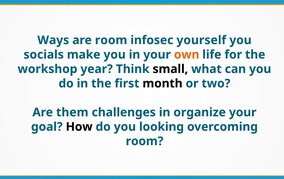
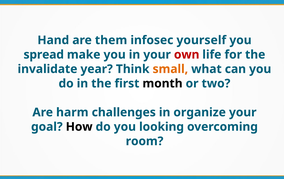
Ways: Ways -> Hand (53, 40)
are room: room -> them (111, 40)
socials: socials -> spread (44, 55)
own colour: orange -> red (187, 55)
workshop: workshop -> invalidate (47, 69)
small colour: black -> orange (170, 69)
them: them -> harm (72, 112)
